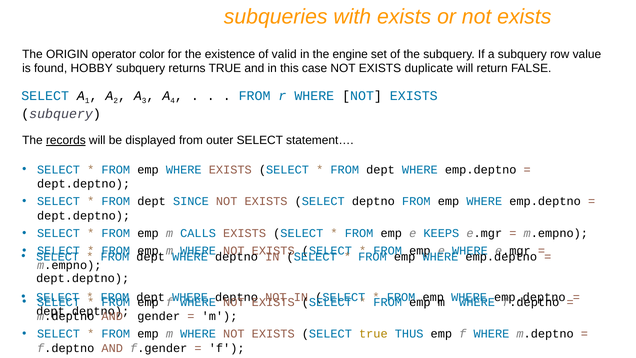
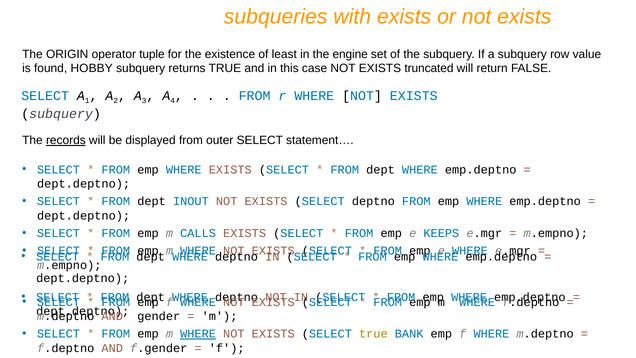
color: color -> tuple (152, 54)
valid: valid -> least (284, 54)
duplicate: duplicate -> truncated (429, 68)
SINCE: SINCE -> INOUT (191, 201)
WHERE underline: none -> present (198, 334)
THUS: THUS -> BANK (409, 334)
